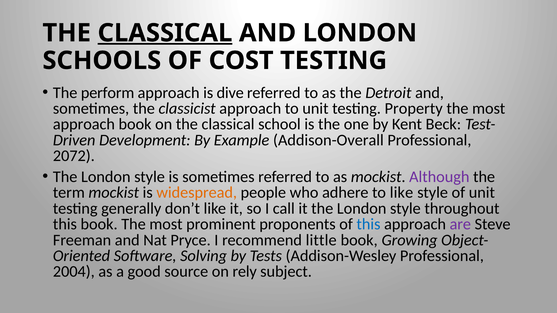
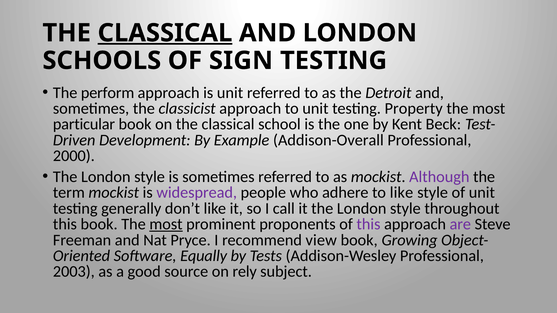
COST: COST -> SIGN (241, 61)
is dive: dive -> unit (230, 93)
approach: approach -> particular (84, 124)
2072: 2072 -> 2000 (74, 156)
widespread colour: orange -> purple (197, 193)
most underline: none -> present (166, 224)
this colour: blue -> purple (368, 224)
little: little -> view (321, 240)
Solving: Solving -> Equally (204, 256)
2004: 2004 -> 2003 (74, 272)
